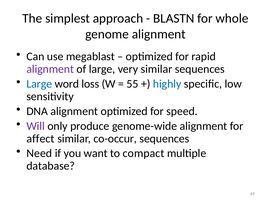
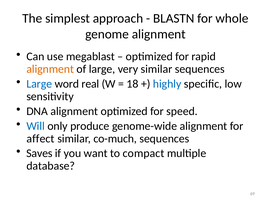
alignment colour: purple -> orange (50, 69)
loss: loss -> real (90, 84)
55: 55 -> 18 (133, 84)
Will colour: purple -> blue (36, 126)
co-occur: co-occur -> co-much (115, 139)
Need: Need -> Saves (39, 154)
